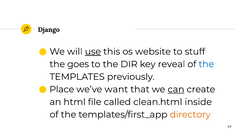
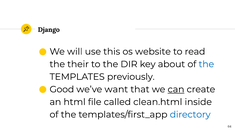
use underline: present -> none (93, 52)
stuff: stuff -> read (195, 52)
goes: goes -> their (78, 64)
reveal: reveal -> about (171, 64)
Place: Place -> Good (62, 89)
directory colour: orange -> blue (190, 115)
